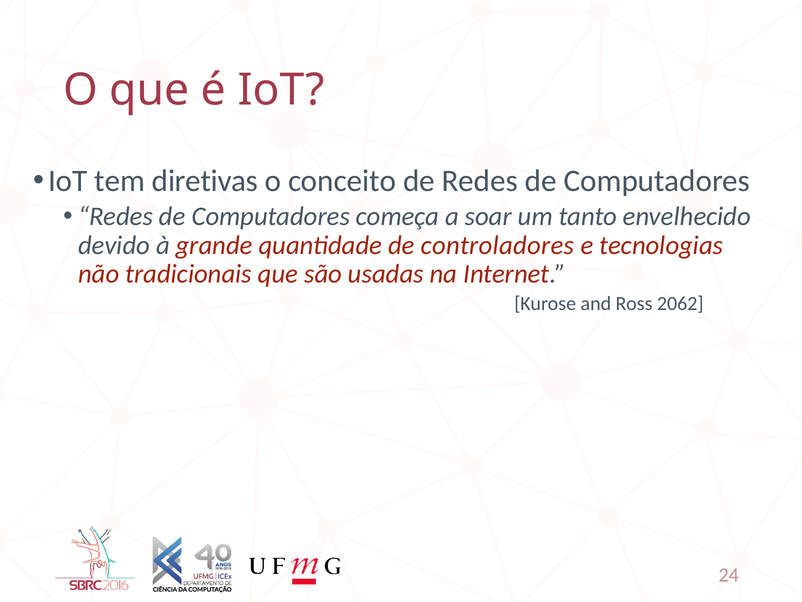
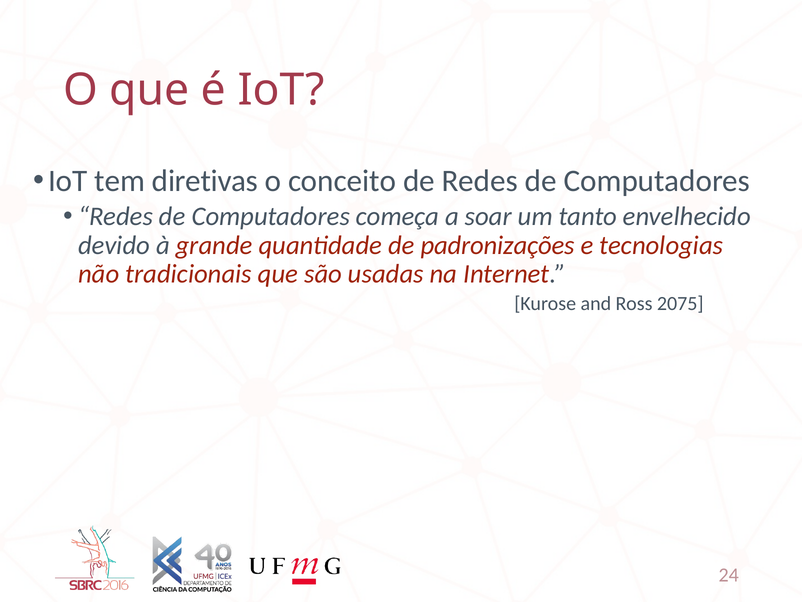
controladores: controladores -> padronizações (498, 245)
2062: 2062 -> 2075 (680, 303)
